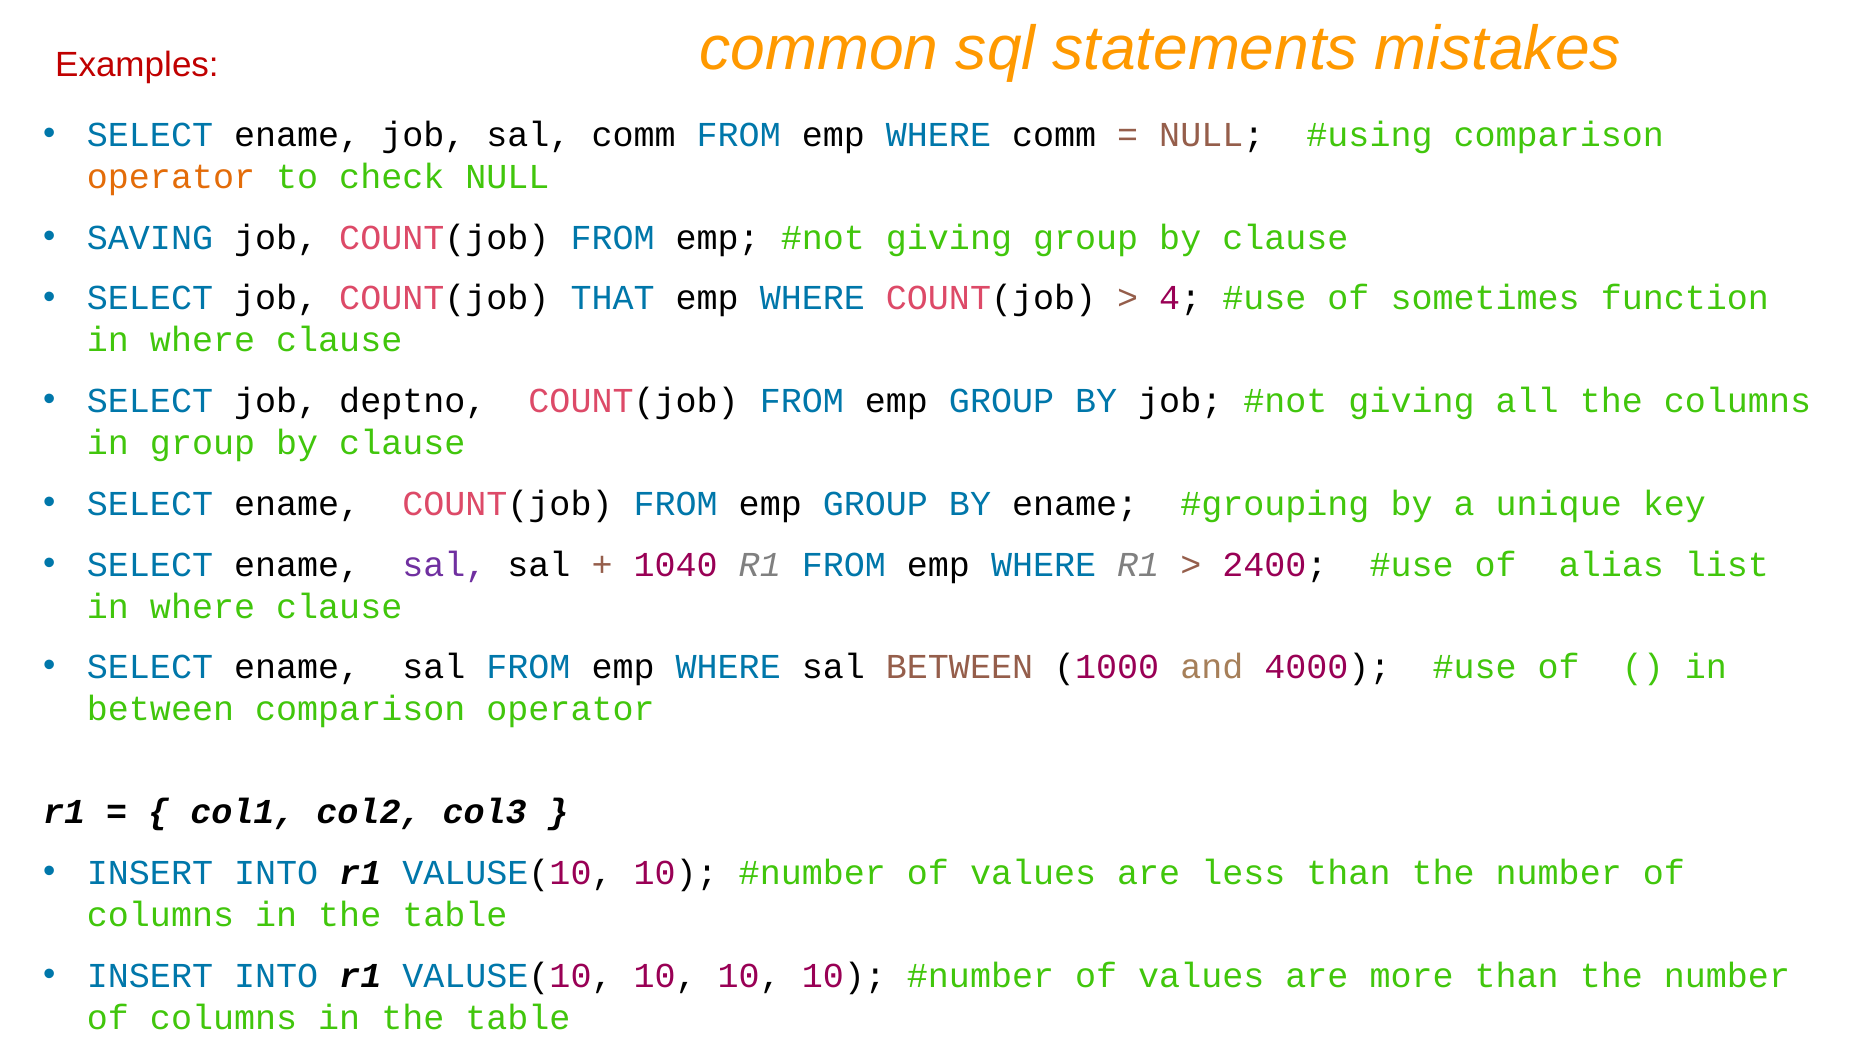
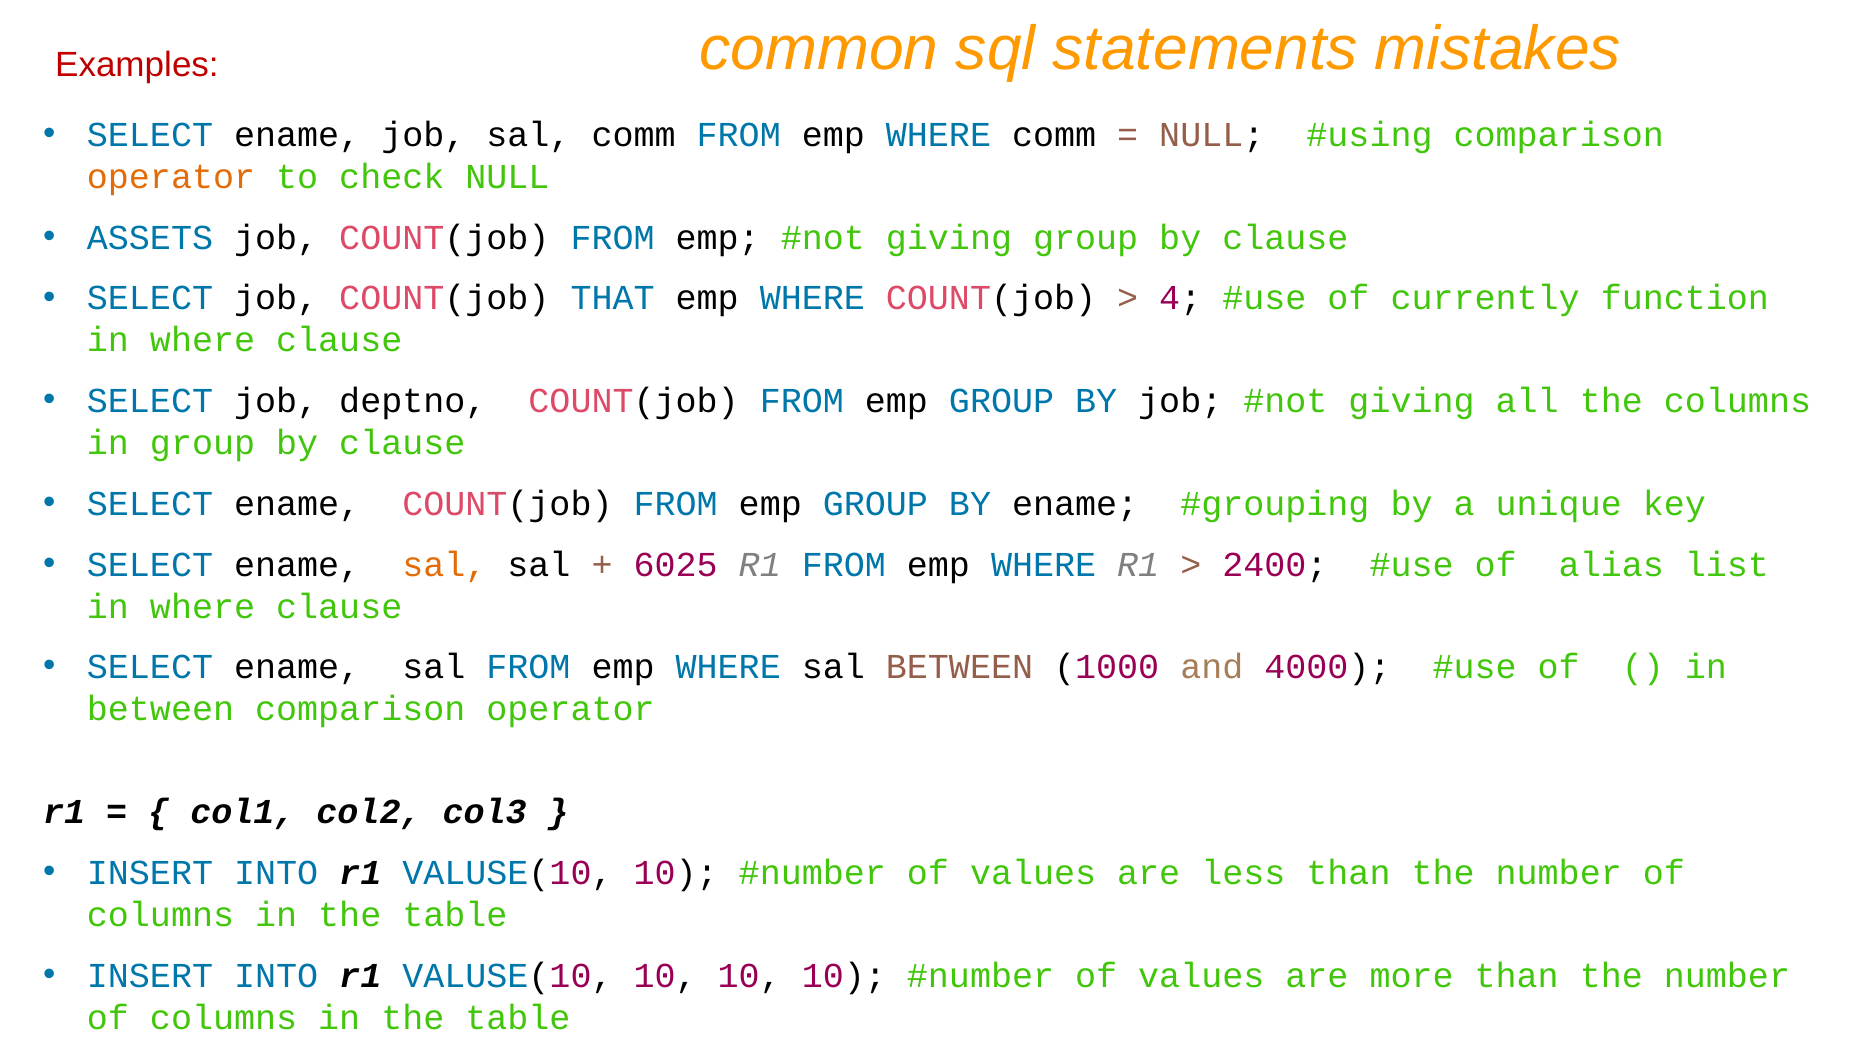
SAVING: SAVING -> ASSETS (150, 238)
sometimes: sometimes -> currently (1485, 298)
sal colour: purple -> orange (444, 565)
1040: 1040 -> 6025 (676, 565)
